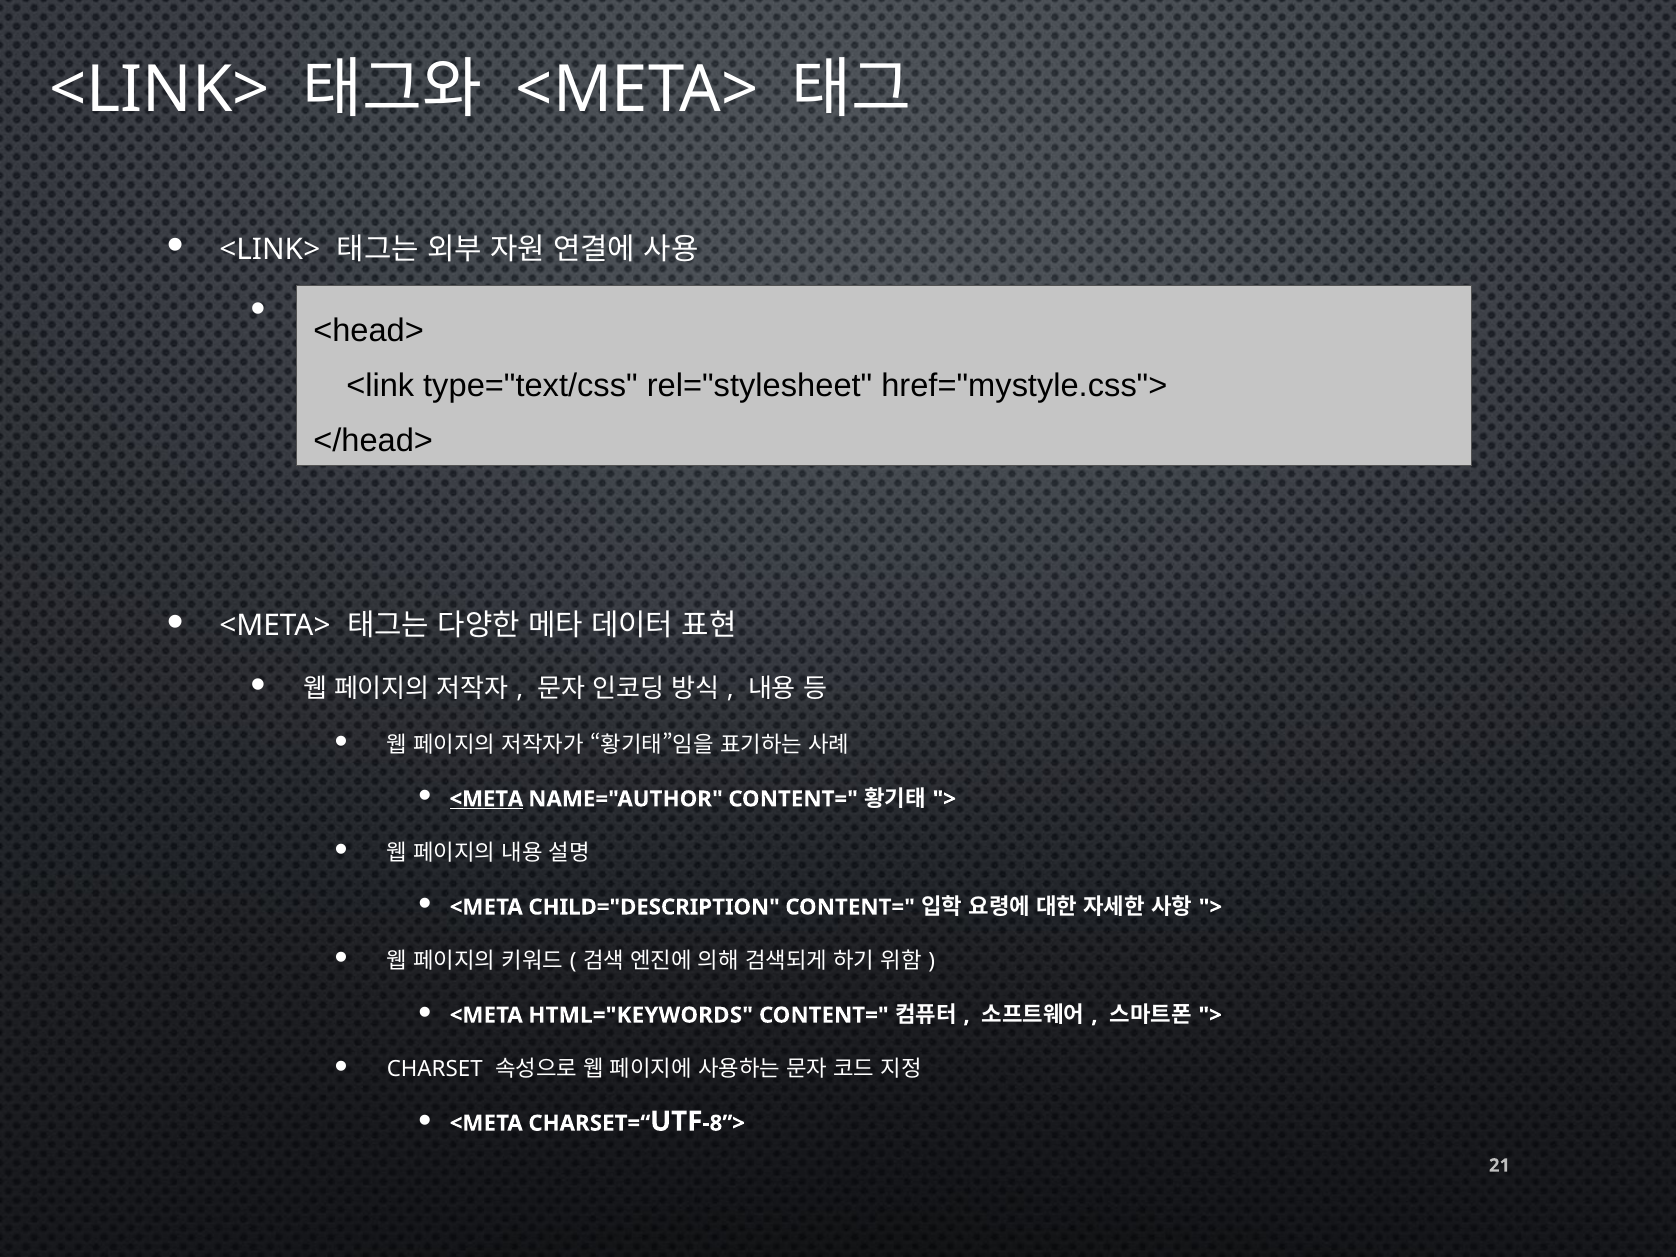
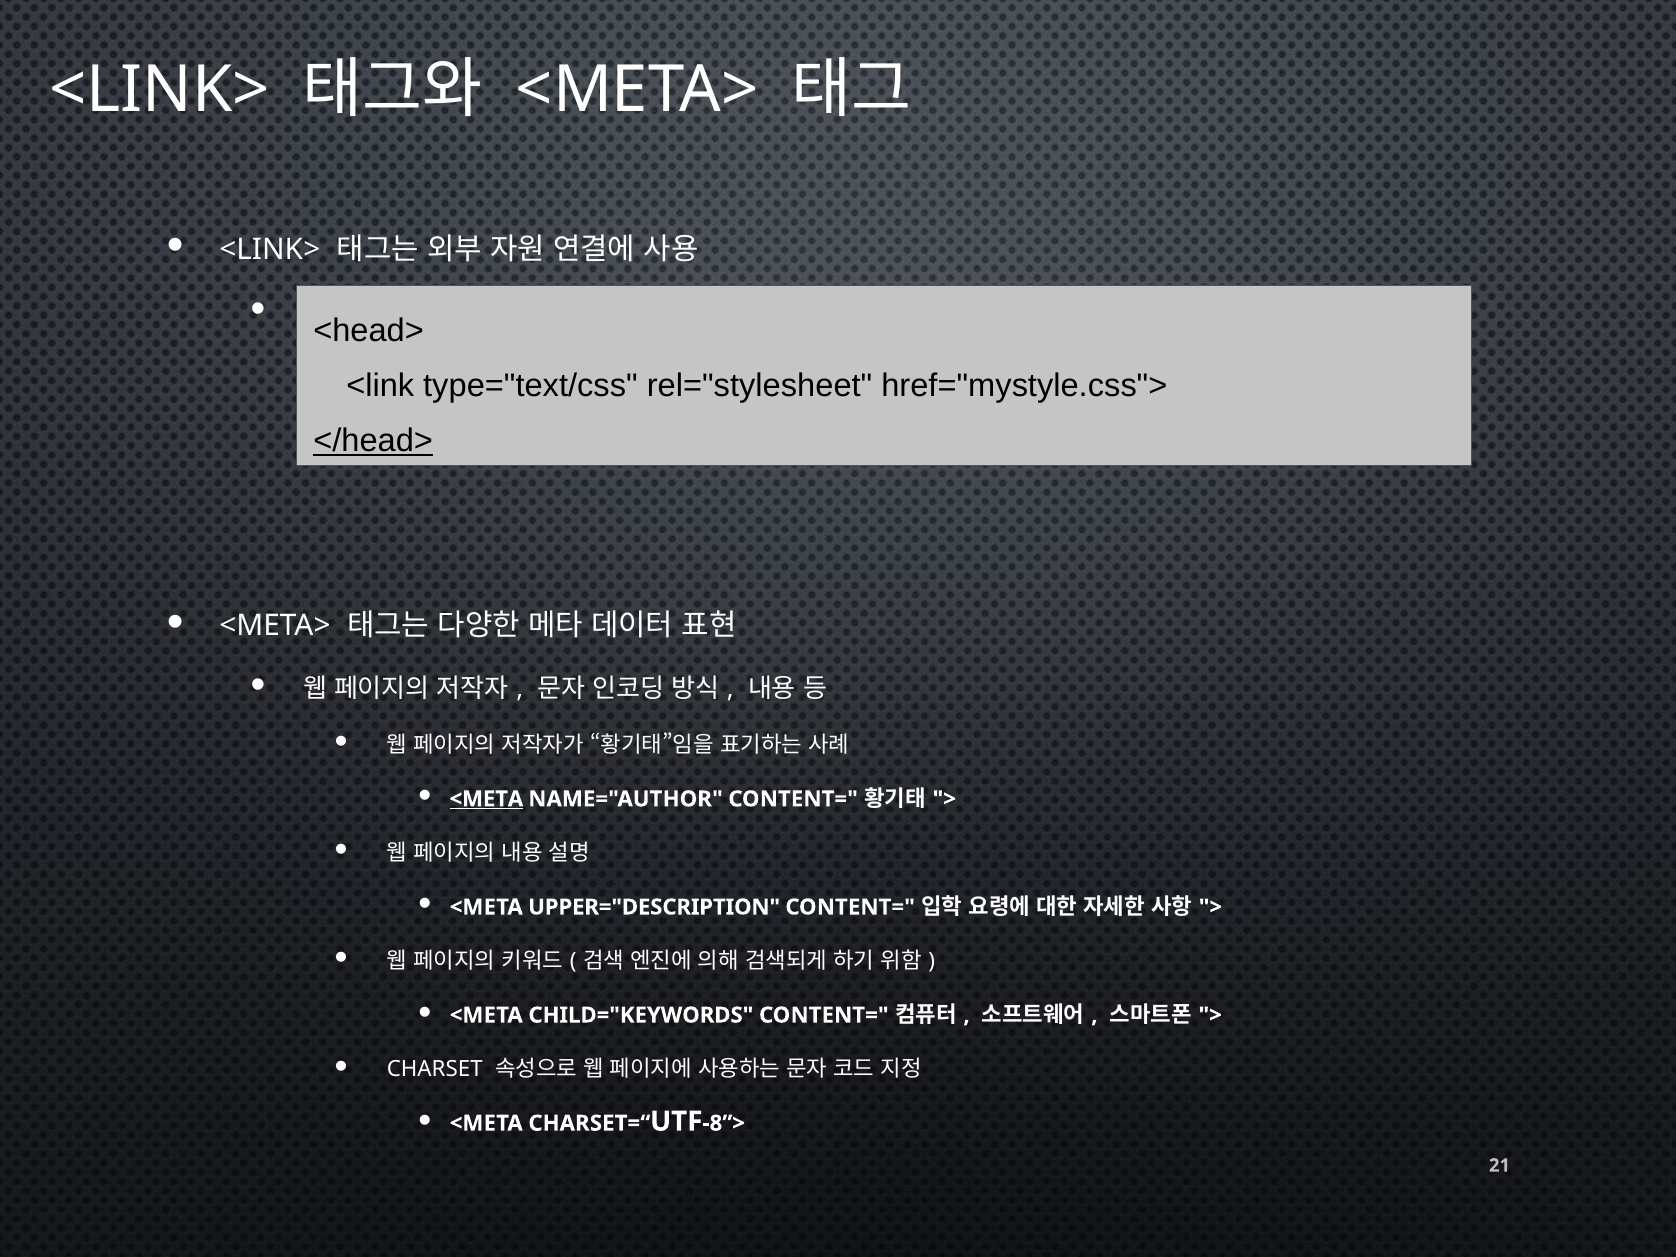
</head> underline: none -> present (373, 441)
CHILD="DESCRIPTION: CHILD="DESCRIPTION -> UPPER="DESCRIPTION (654, 907)
HTML="KEYWORDS: HTML="KEYWORDS -> CHILD="KEYWORDS (641, 1015)
